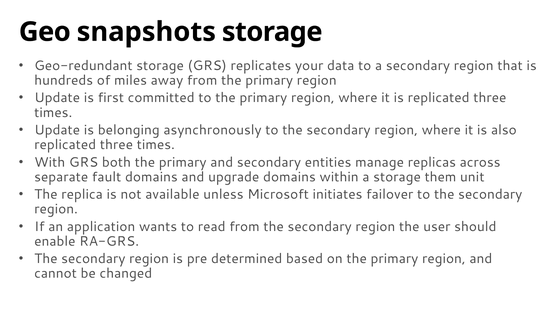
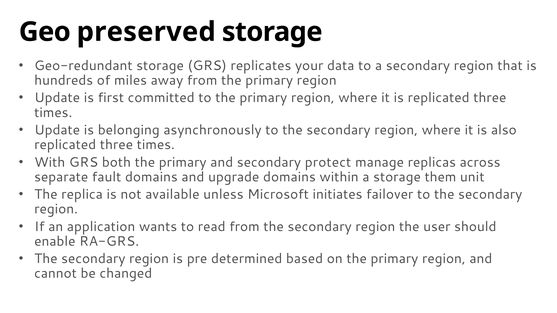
snapshots: snapshots -> preserved (146, 32)
entities: entities -> protect (328, 162)
